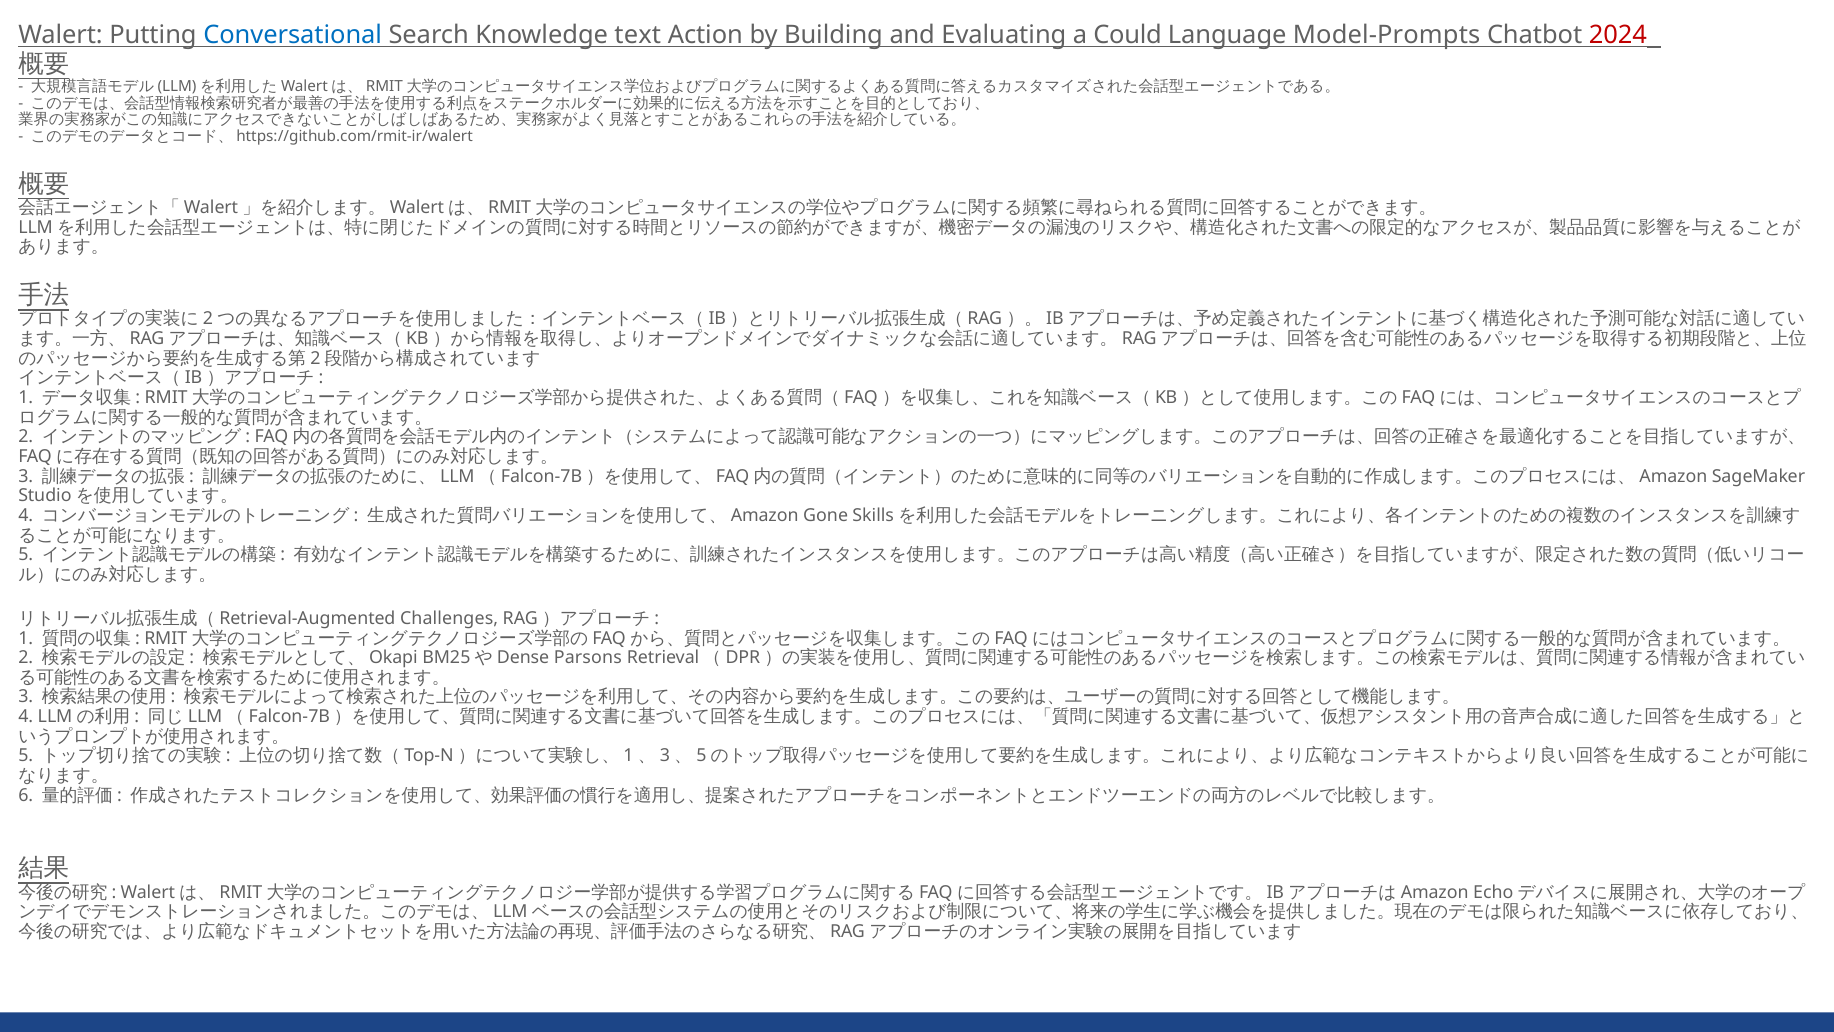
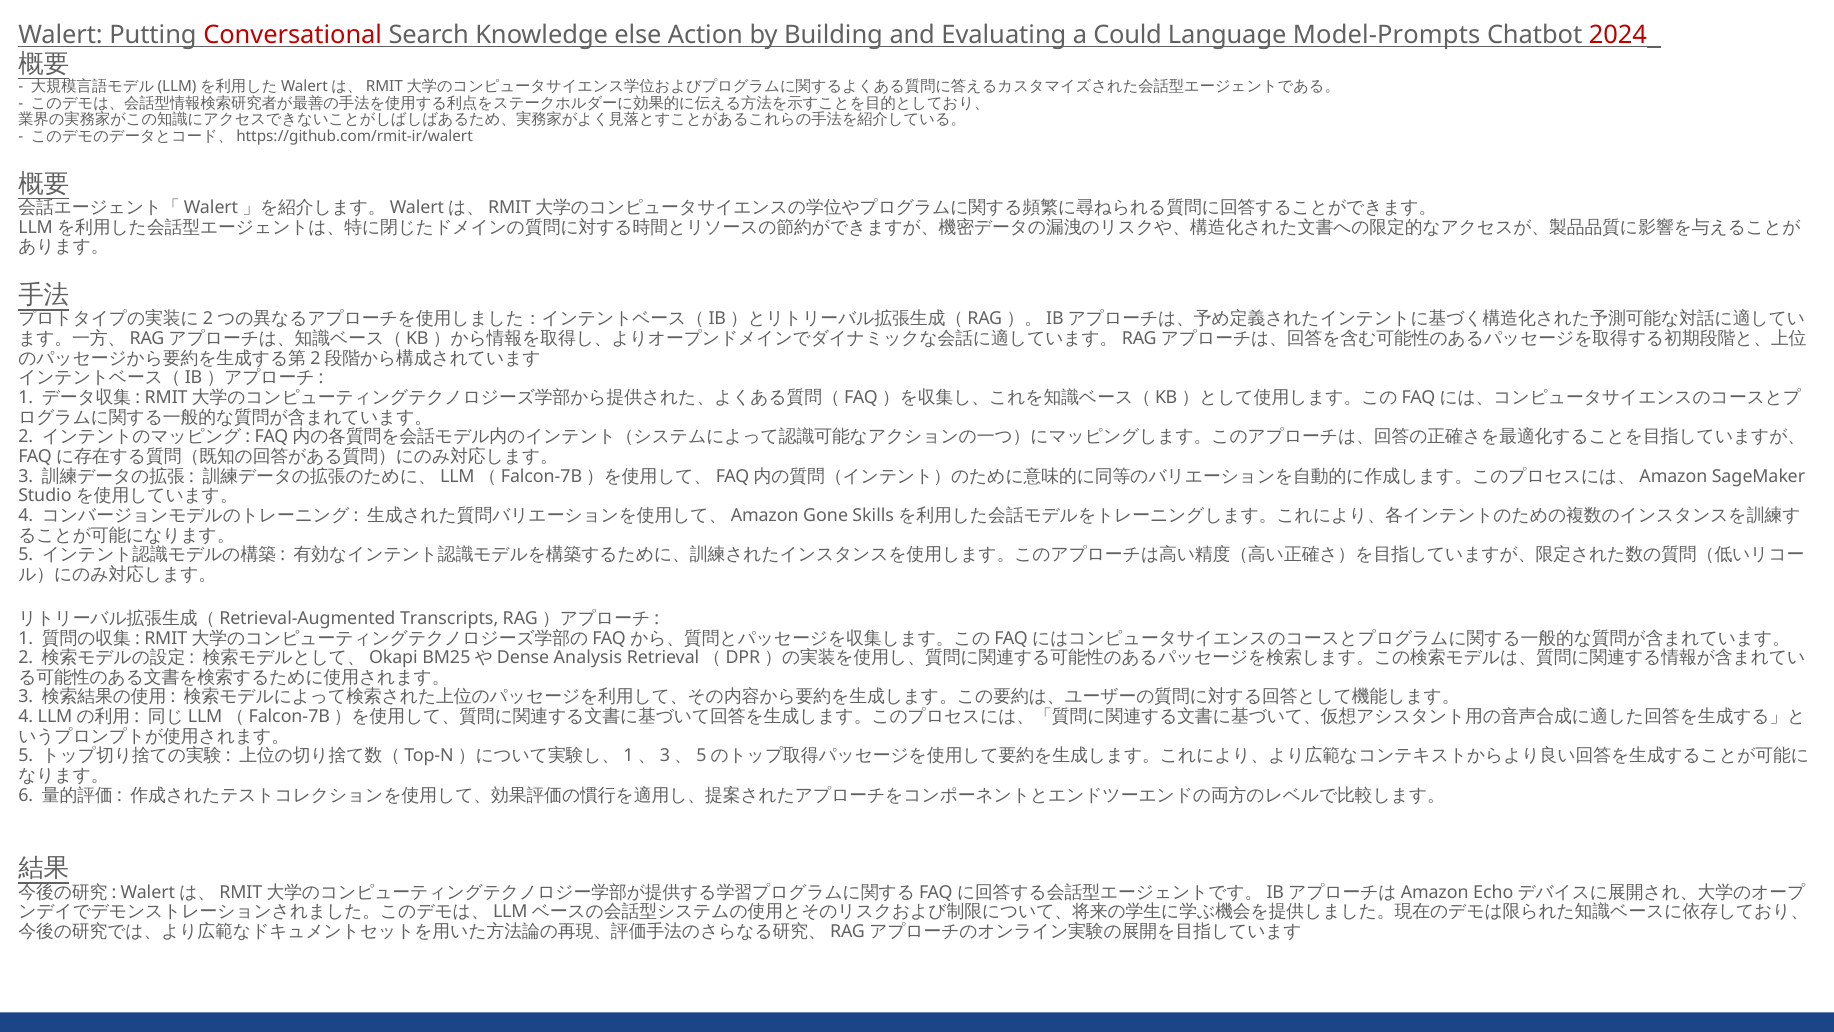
Conversational colour: blue -> red (293, 35)
text: text -> else (638, 35)
Challenges: Challenges -> Transcripts (449, 618)
Parsons: Parsons -> Analysis (588, 658)
